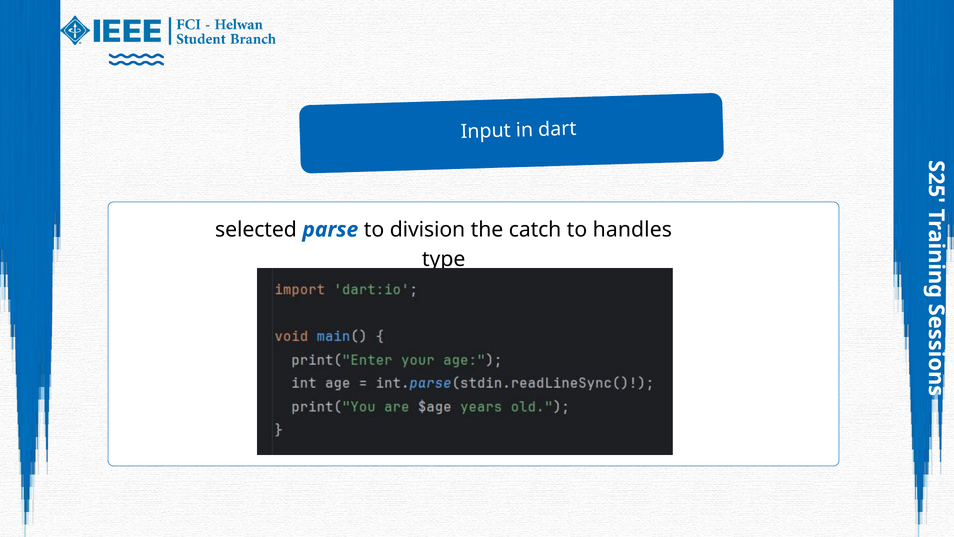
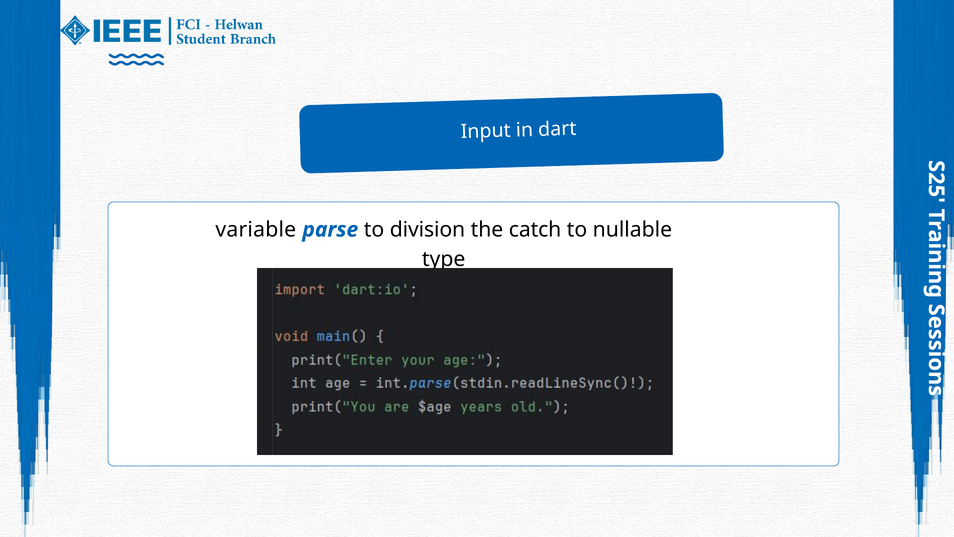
selected: selected -> variable (256, 229)
handles: handles -> nullable (632, 229)
